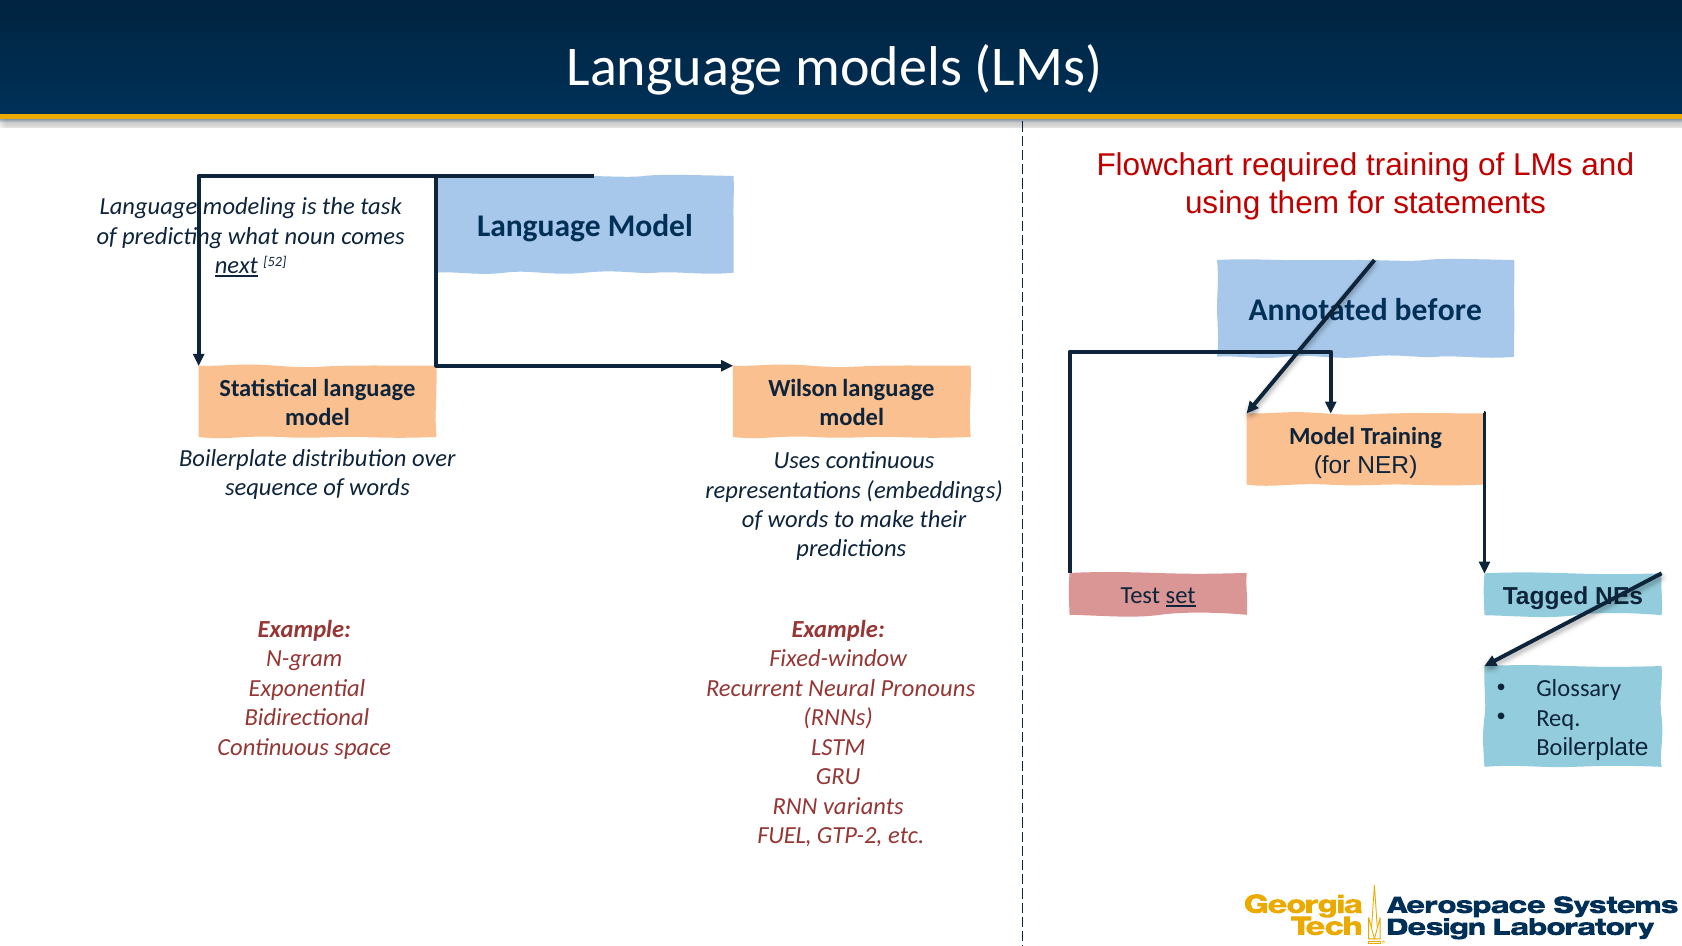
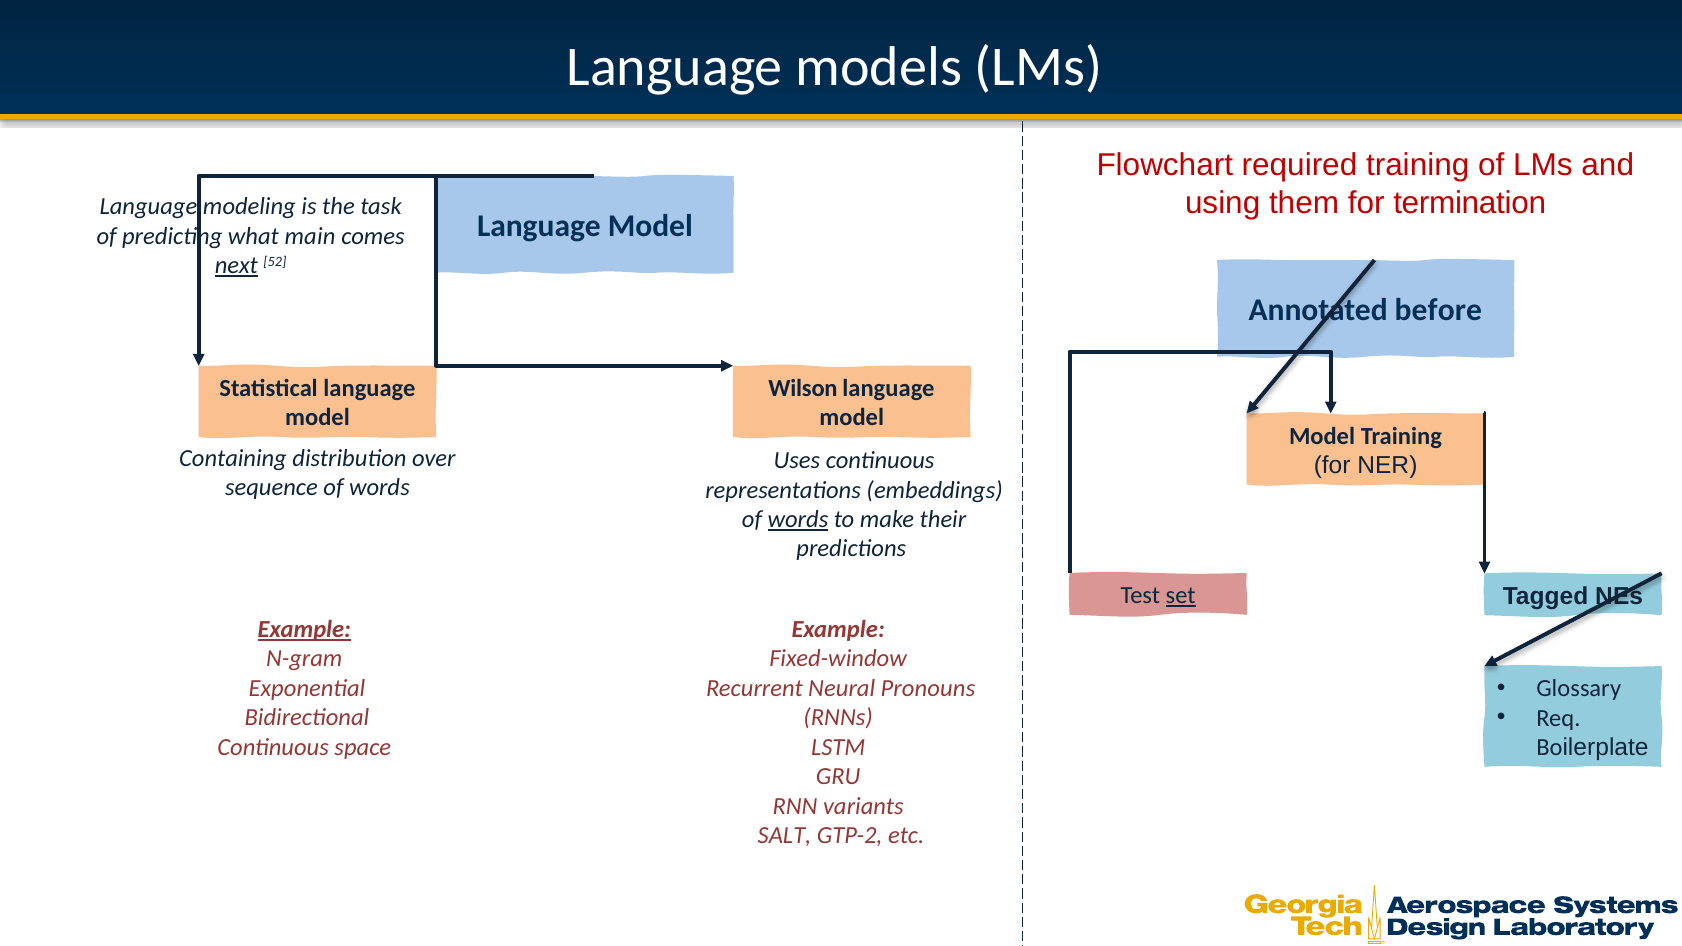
statements: statements -> termination (1470, 203)
noun: noun -> main (310, 236)
Boilerplate: Boilerplate -> Containing (233, 458)
words underline: none -> present (798, 519)
Example underline: none -> present (304, 629)
FUEL: FUEL -> SALT (785, 835)
